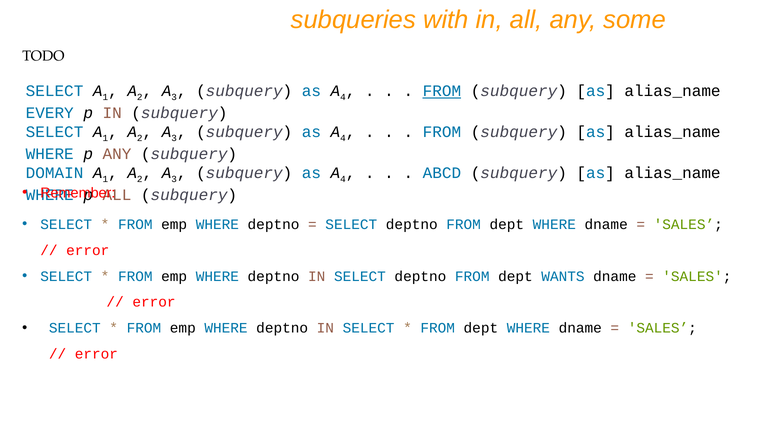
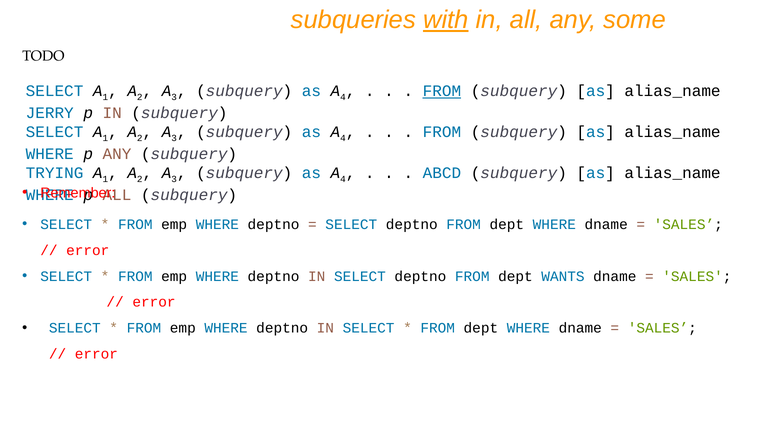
with underline: none -> present (446, 20)
EVERY: EVERY -> JERRY (50, 113)
DOMAIN: DOMAIN -> TRYING (55, 173)
